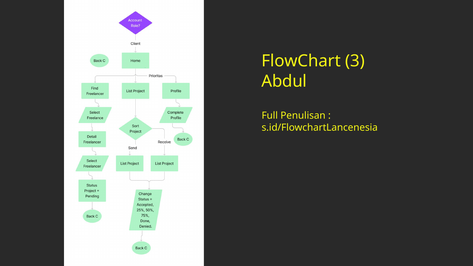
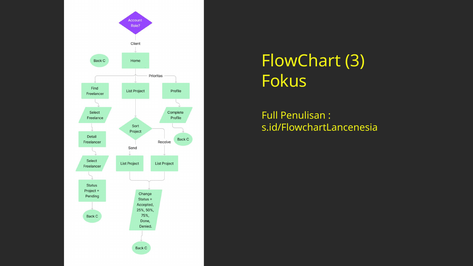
Abdul: Abdul -> Fokus (284, 81)
